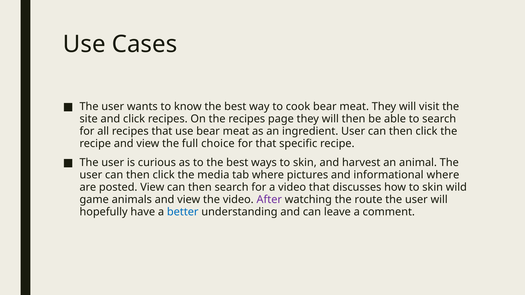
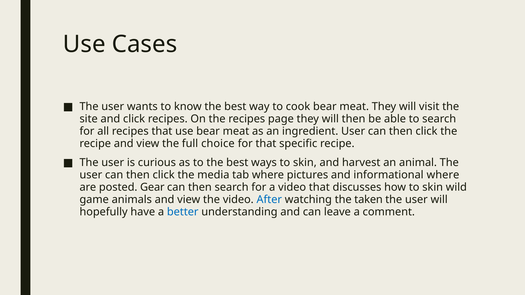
posted View: View -> Gear (152, 187)
After colour: purple -> blue (269, 200)
route: route -> taken (369, 200)
